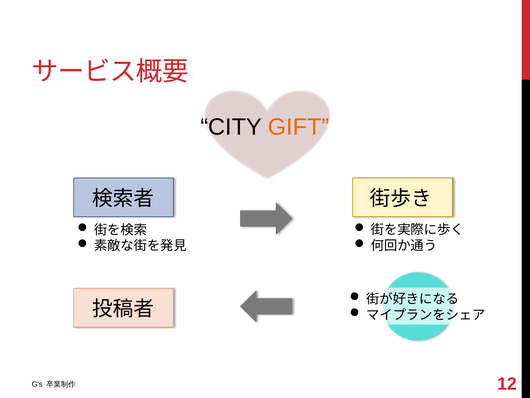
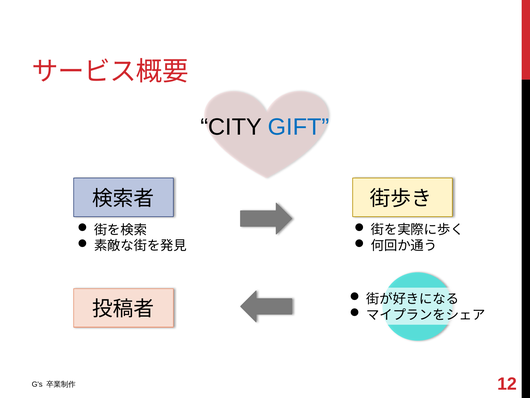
GIFT colour: orange -> blue (299, 127)
